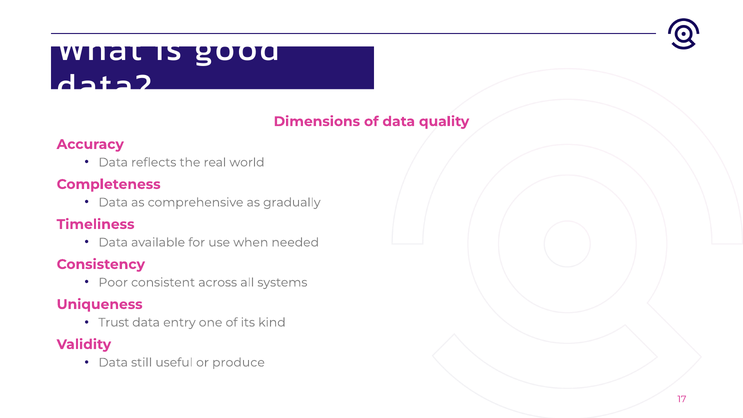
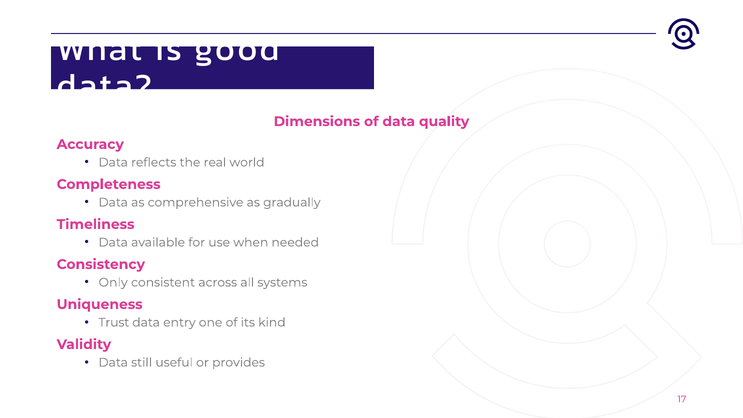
Poor: Poor -> Only (113, 282)
produce: produce -> provides (239, 362)
